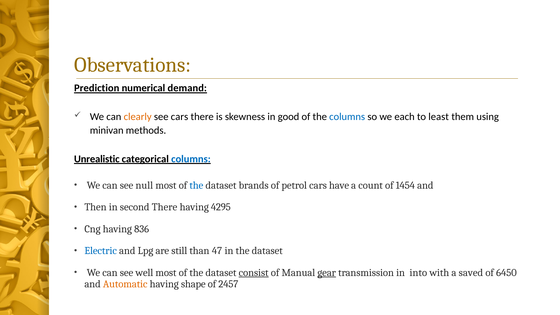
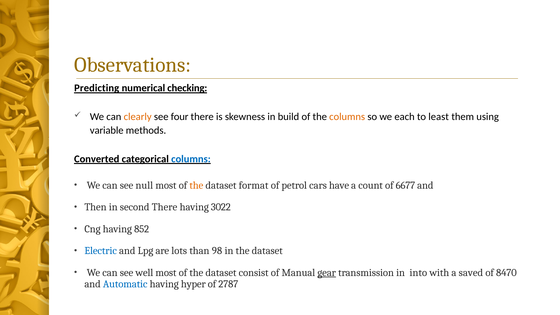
Prediction: Prediction -> Predicting (97, 88)
demand: demand -> checking (187, 88)
see cars: cars -> four (180, 117)
good: good -> build (288, 117)
columns colour: blue -> orange (347, 117)
minivan: minivan -> variable (107, 130)
Unrealistic: Unrealistic -> Converted (97, 159)
the colour: blue -> orange (196, 185)
brands: brands -> format (254, 185)
1454: 1454 -> 6677 (405, 185)
4295: 4295 -> 3022 (221, 207)
836: 836 -> 852 (142, 229)
still: still -> lots (179, 251)
47: 47 -> 98 (217, 251)
consist underline: present -> none (254, 273)
6450: 6450 -> 8470 (506, 273)
Automatic colour: orange -> blue (125, 284)
shape: shape -> hyper (193, 284)
2457: 2457 -> 2787 (228, 284)
